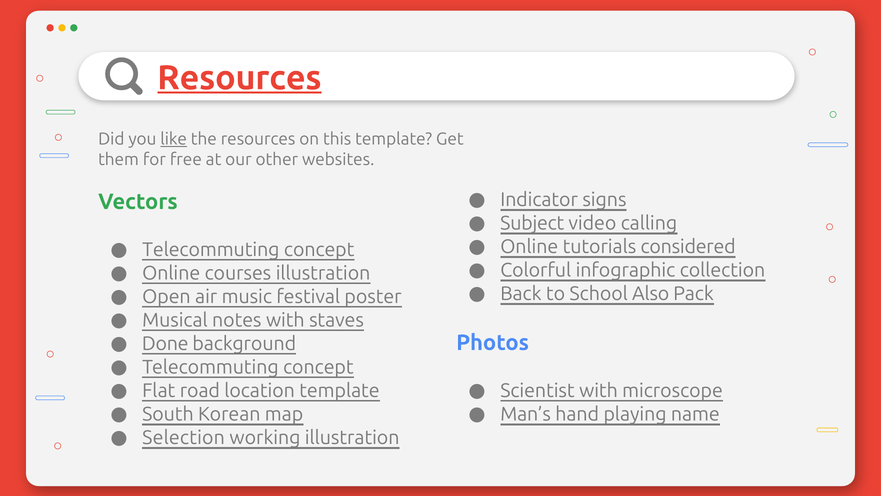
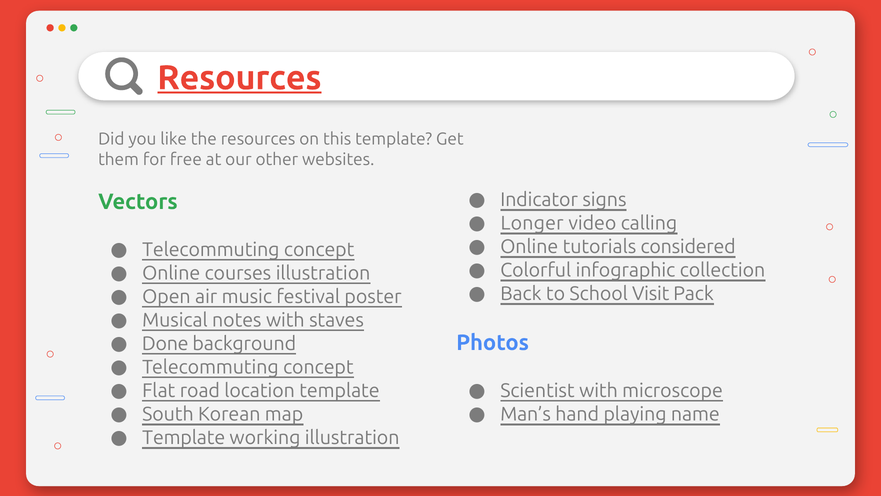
like underline: present -> none (174, 139)
Subject: Subject -> Longer (532, 223)
Also: Also -> Visit (651, 294)
Selection: Selection -> Template (184, 438)
